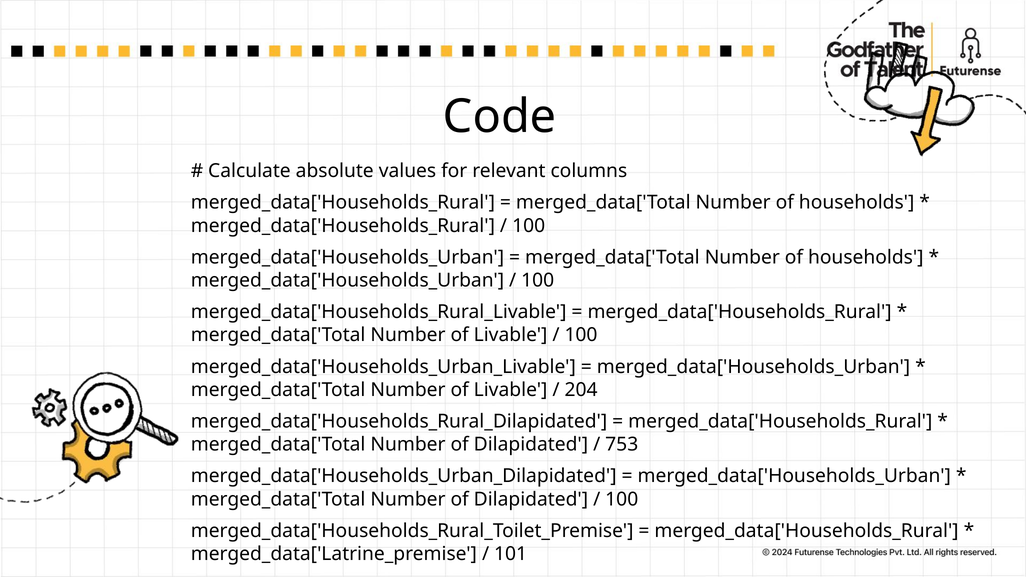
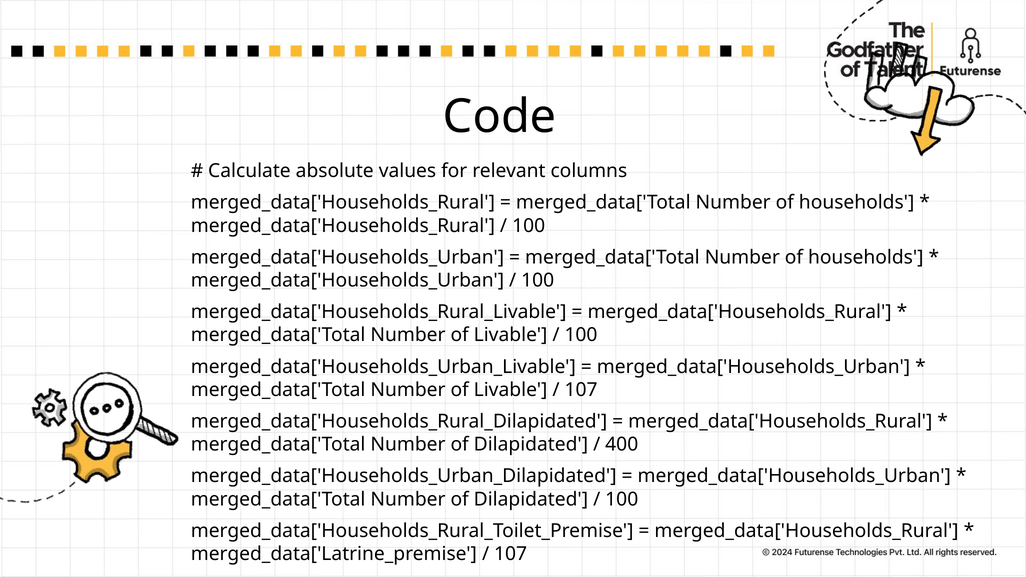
204: 204 -> 107 (581, 390)
753: 753 -> 400 (622, 445)
101: 101 -> 107 (511, 554)
